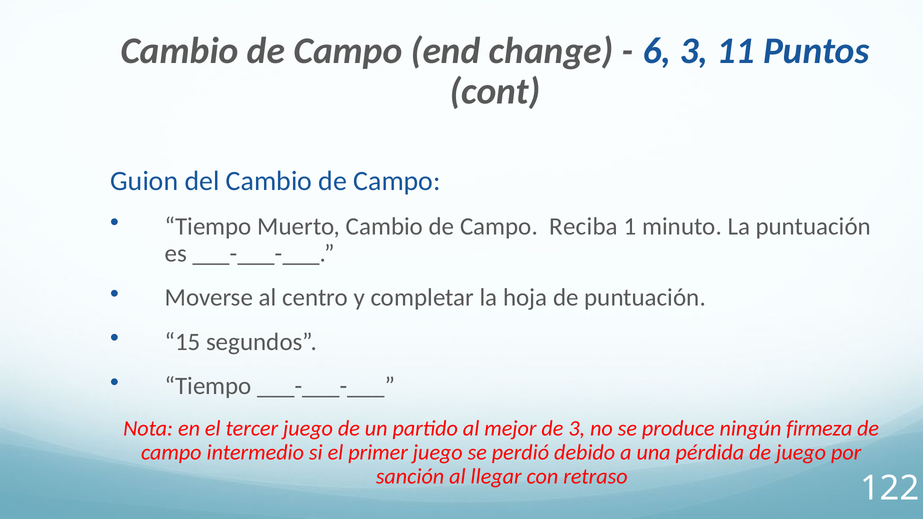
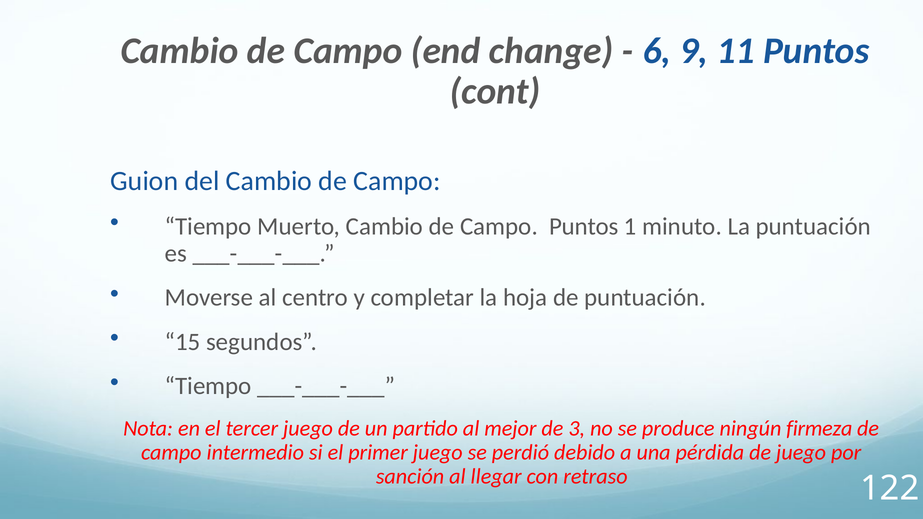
6 3: 3 -> 9 (694, 51)
Campo Reciba: Reciba -> Puntos (584, 227)
